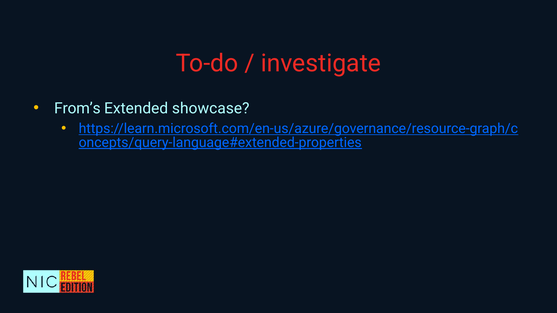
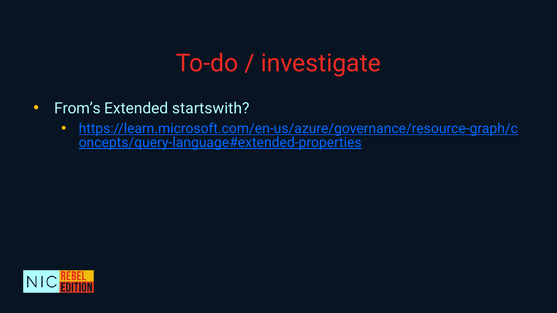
showcase: showcase -> startswith (211, 108)
